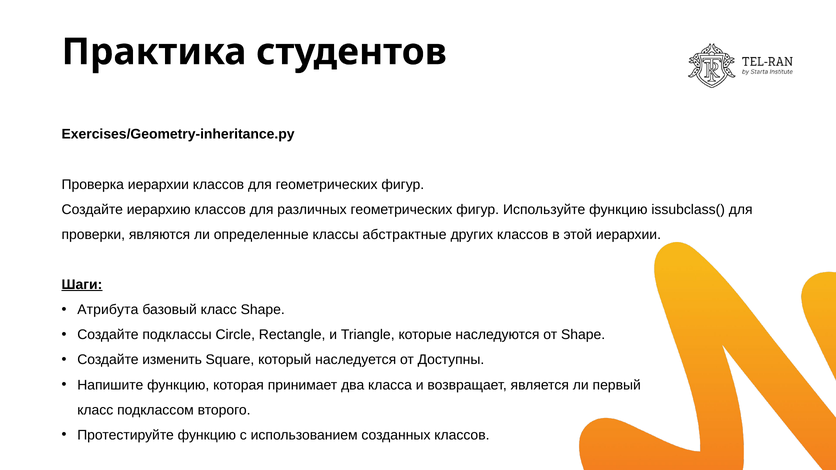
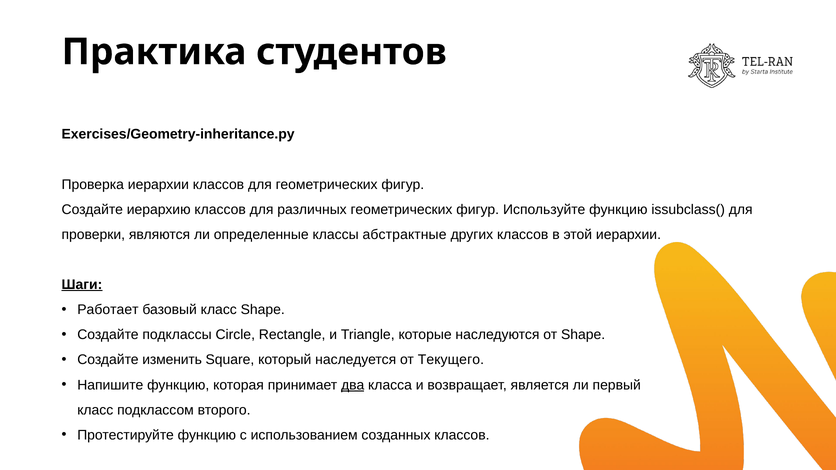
Атрибута: Атрибута -> Работает (108, 310)
Доступны: Доступны -> Текущего (451, 360)
два underline: none -> present (353, 385)
